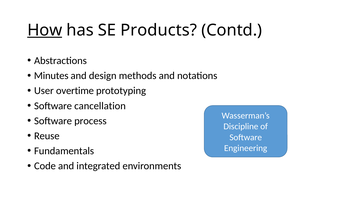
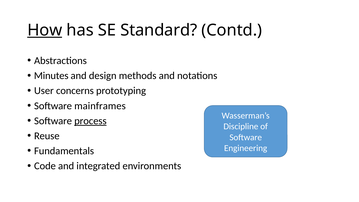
Products: Products -> Standard (159, 30)
overtime: overtime -> concerns (75, 91)
cancellation: cancellation -> mainframes (100, 106)
process underline: none -> present (90, 121)
